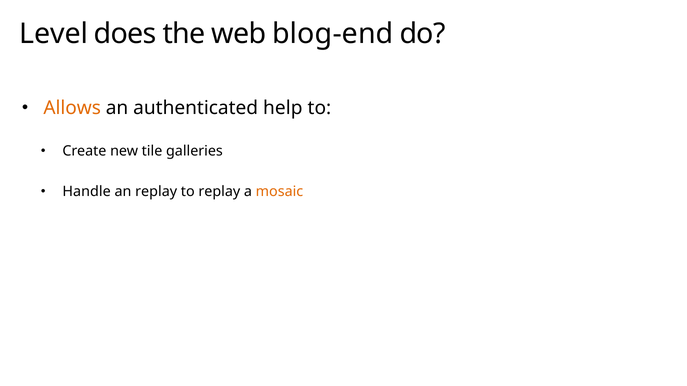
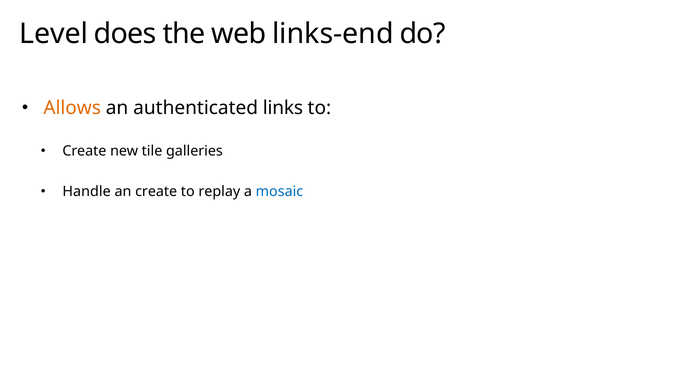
blog-end: blog-end -> links-end (333, 34)
help: help -> links (283, 108)
an replay: replay -> create (156, 192)
mosaic colour: orange -> blue (279, 192)
